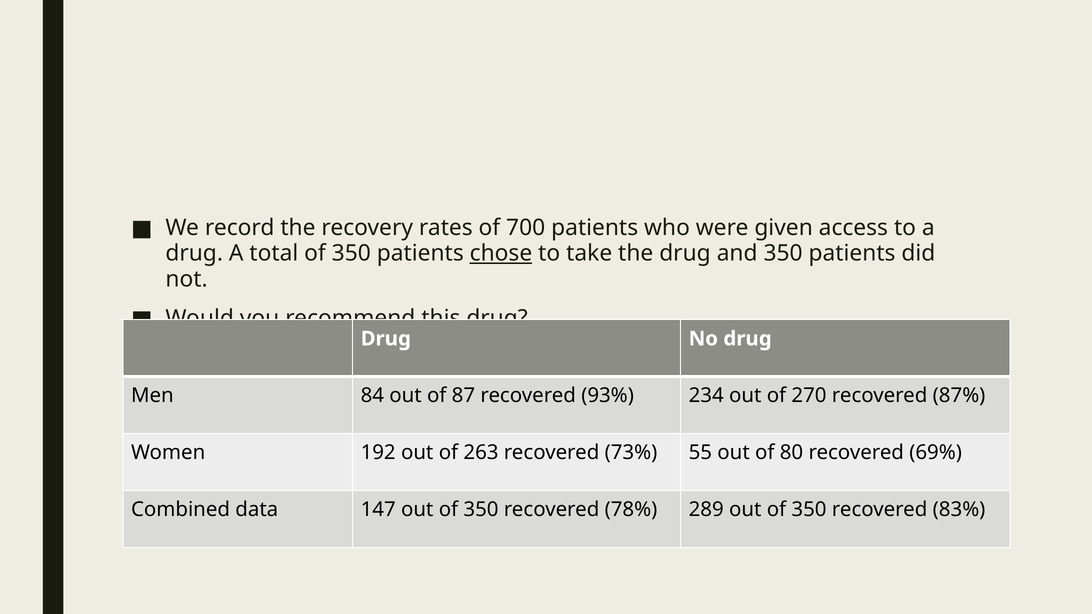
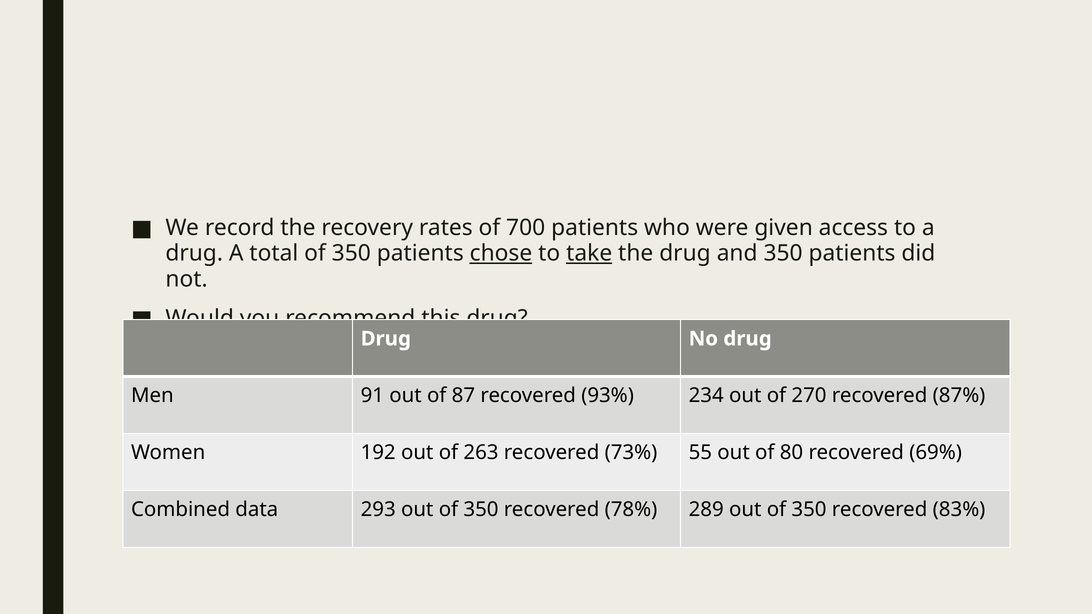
take underline: none -> present (589, 253)
84: 84 -> 91 (372, 396)
147: 147 -> 293 (378, 510)
